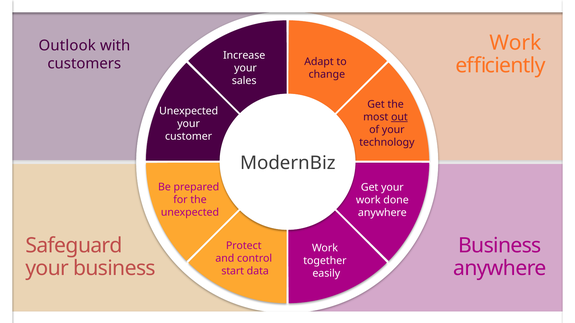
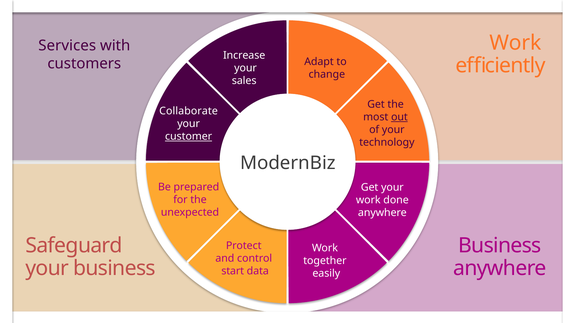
Outlook: Outlook -> Services (67, 46)
Unexpected: Unexpected -> Collaborate (189, 111)
customer underline: none -> present (189, 137)
